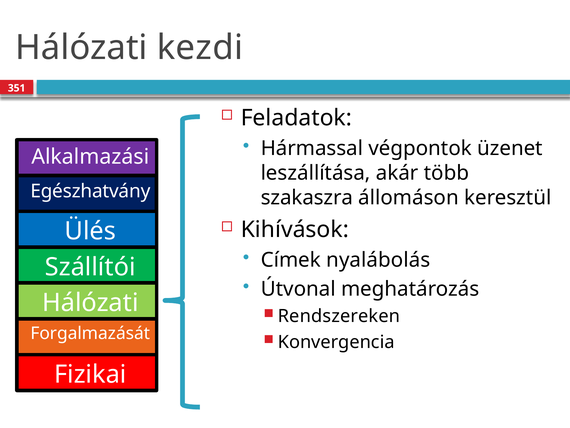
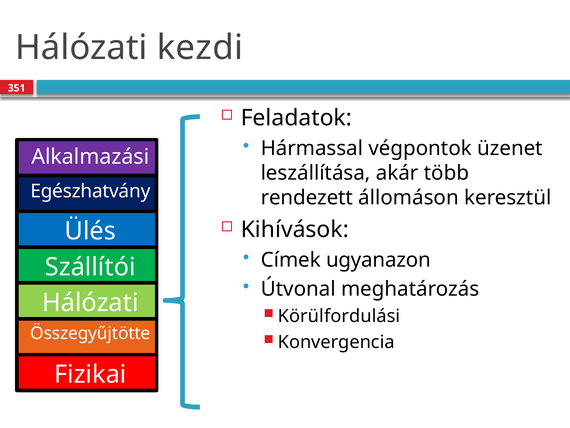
szakaszra: szakaszra -> rendezett (307, 198)
nyalábolás: nyalábolás -> ugyanazon (378, 260)
Rendszereken: Rendszereken -> Körülfordulási (339, 316)
Forgalmazását: Forgalmazását -> Összegyűjtötte (90, 333)
